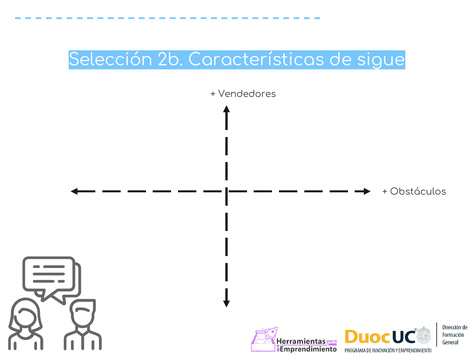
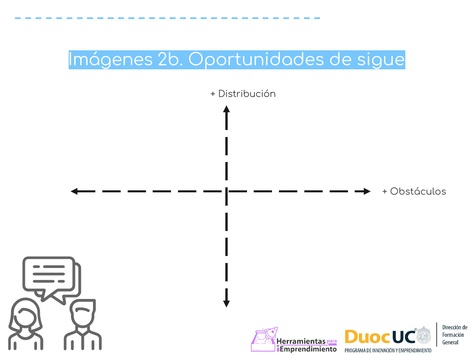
Selección: Selección -> Imágenes (111, 60)
Características: Características -> Oportunidades (256, 60)
Vendedores: Vendedores -> Distribución (247, 94)
